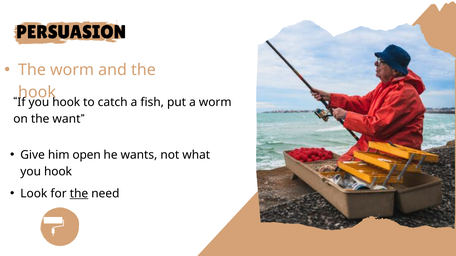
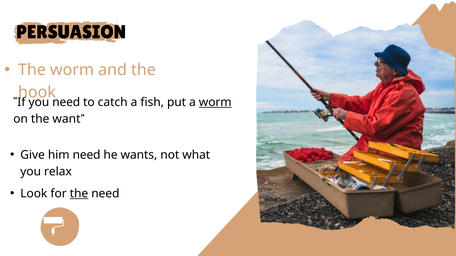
hook: hook -> need (66, 102)
worm underline: none -> present (215, 102)
him open: open -> need (87, 155)
hook: hook -> relax (58, 172)
